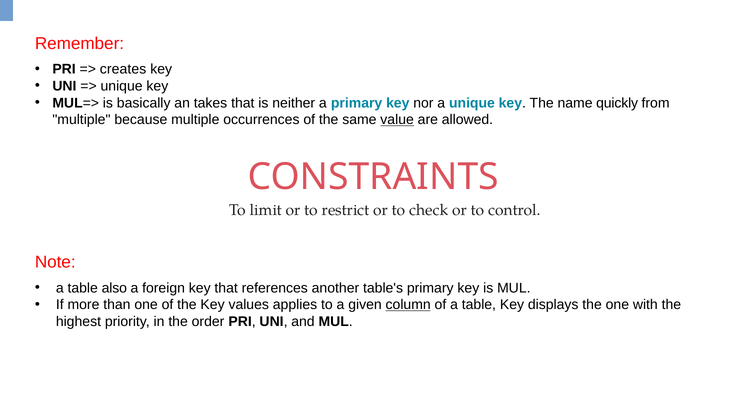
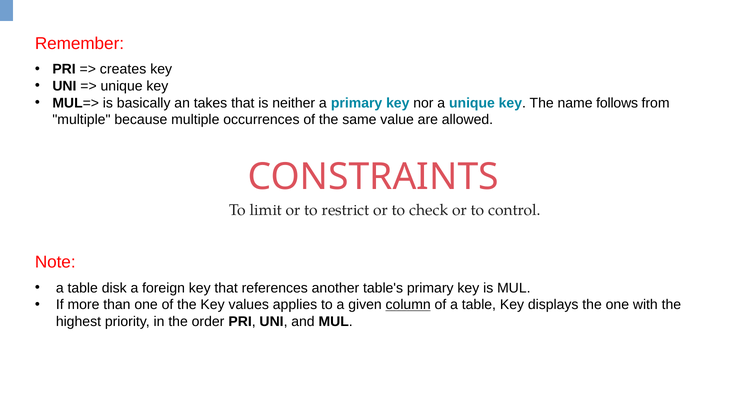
quickly: quickly -> follows (617, 103)
value underline: present -> none (397, 120)
also: also -> disk (114, 288)
